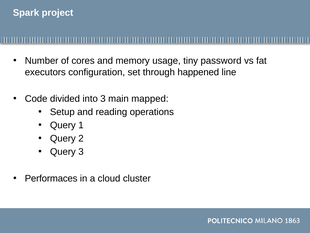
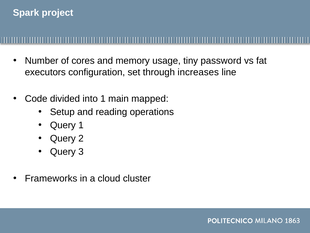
happened: happened -> increases (198, 72)
into 3: 3 -> 1 (103, 99)
Performaces: Performaces -> Frameworks (51, 178)
